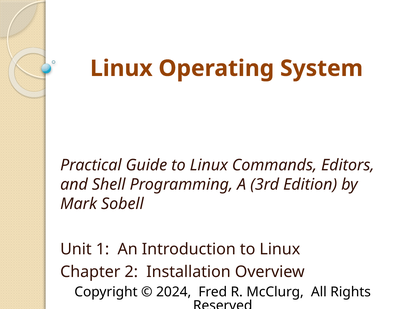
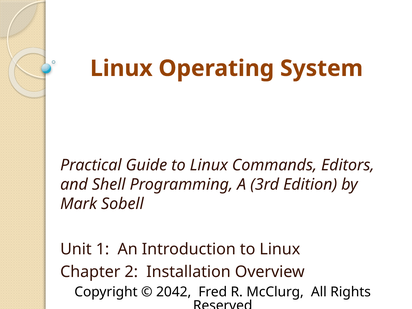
2024: 2024 -> 2042 (174, 292)
